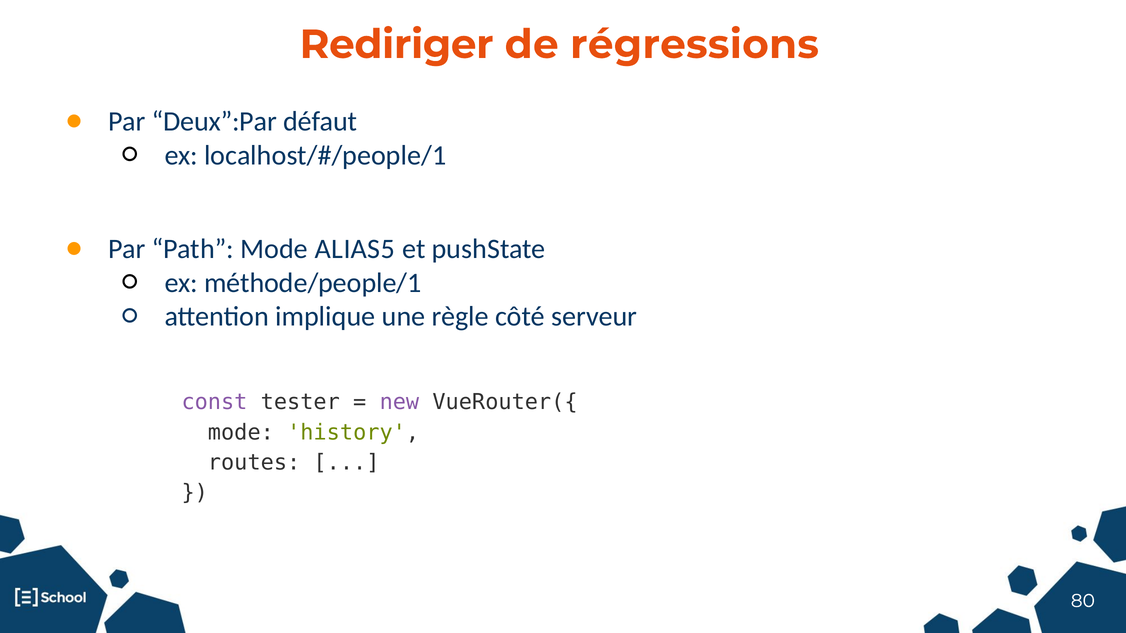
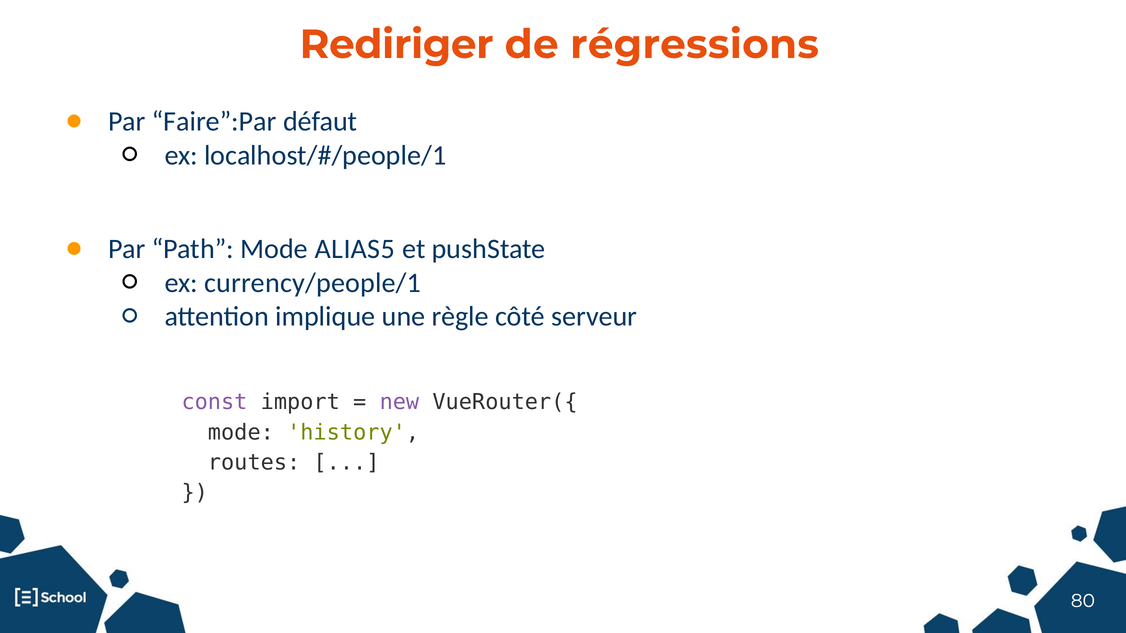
Deux”:Par: Deux”:Par -> Faire”:Par (214, 122)
méthode/people/1: méthode/people/1 -> currency/people/1 (313, 283)
tester: tester -> import (300, 402)
